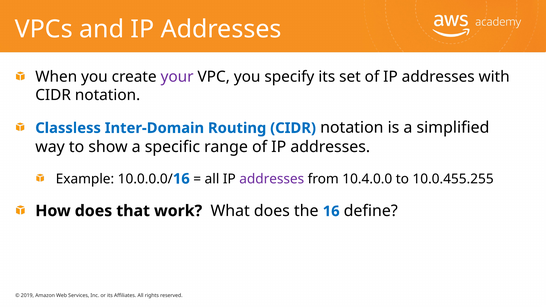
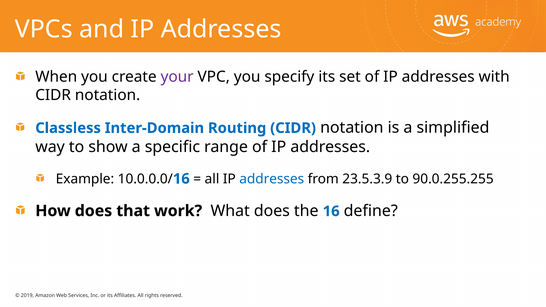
addresses colour: purple -> blue (272, 179)
10.4.0.0: 10.4.0.0 -> 23.5.3.9 (367, 179)
10.0.455.255: 10.0.455.255 -> 90.0.255.255 (453, 179)
